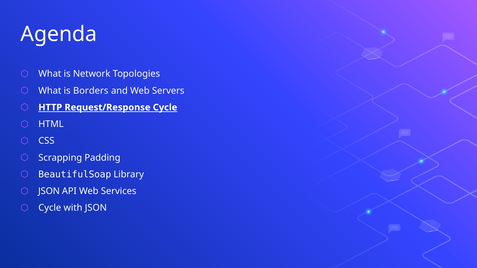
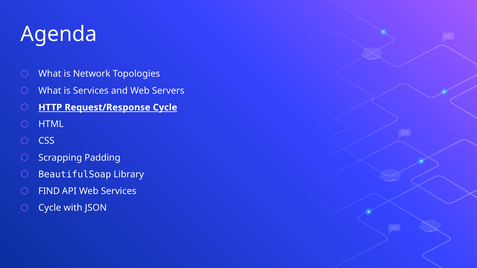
is Borders: Borders -> Services (91, 91)
JSON: JSON -> FIND (49, 191)
